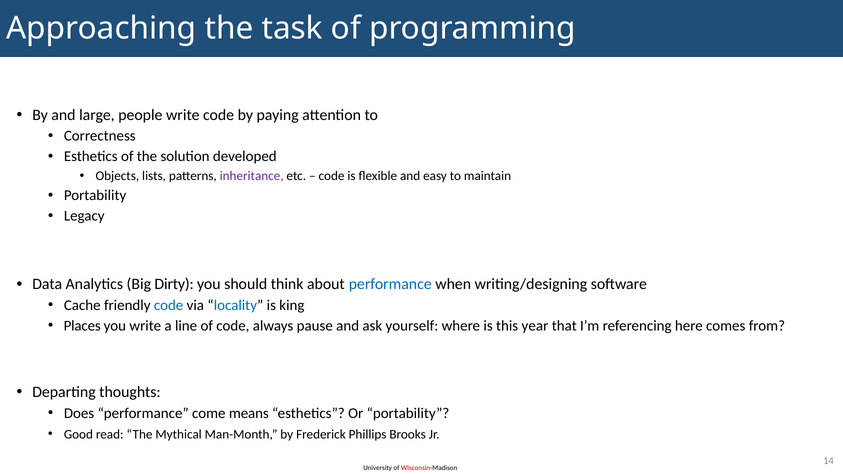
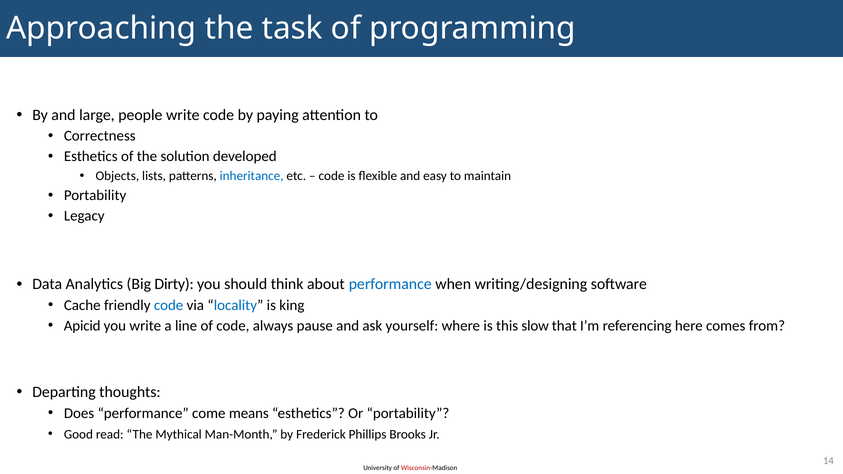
inheritance colour: purple -> blue (252, 176)
Places: Places -> Apicid (82, 326)
year: year -> slow (535, 326)
